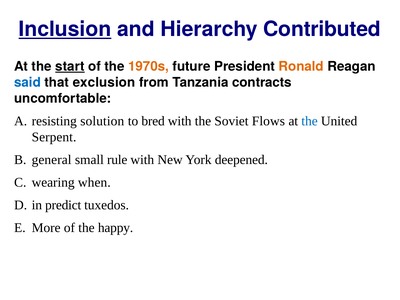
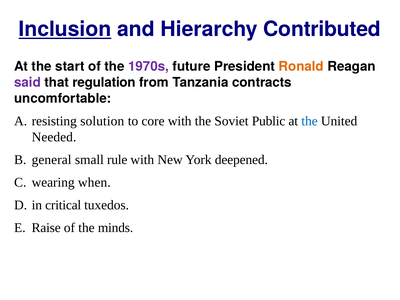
start underline: present -> none (70, 66)
1970s colour: orange -> purple (149, 66)
said colour: blue -> purple (27, 82)
exclusion: exclusion -> regulation (104, 82)
bred: bred -> core (153, 121)
Flows: Flows -> Public (269, 121)
Serpent: Serpent -> Needed (54, 137)
predict: predict -> critical (63, 205)
More: More -> Raise (46, 228)
happy: happy -> minds (116, 228)
